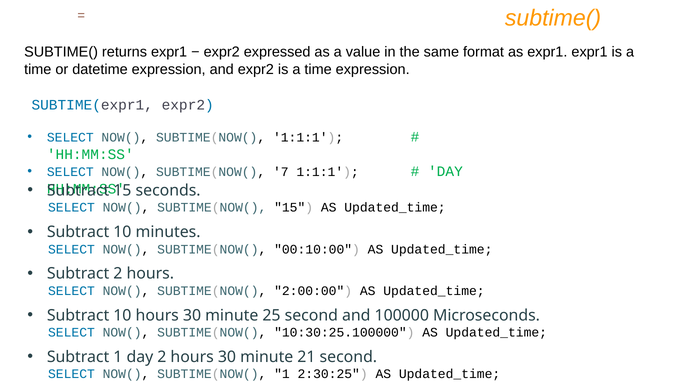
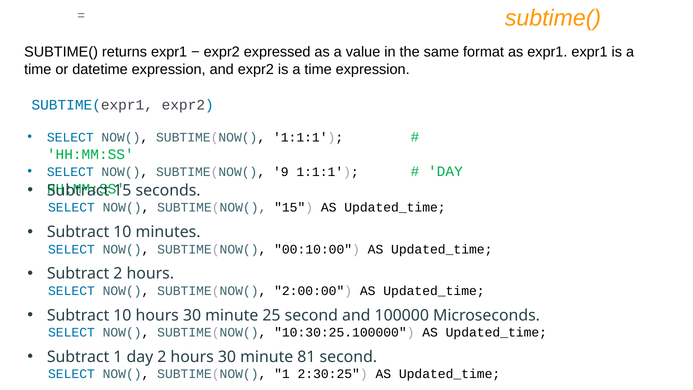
7: 7 -> 9 (281, 172)
21: 21 -> 81 (306, 357)
